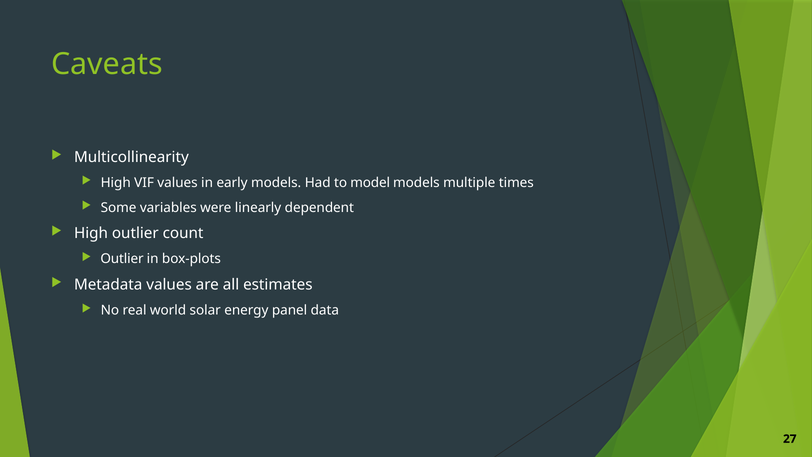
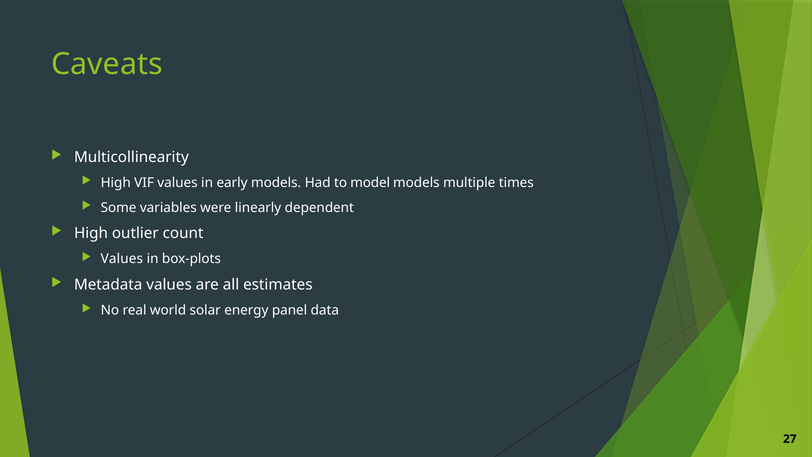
Outlier: Outlier -> Values (122, 259)
